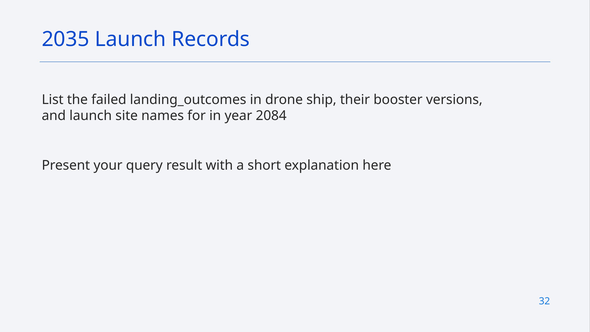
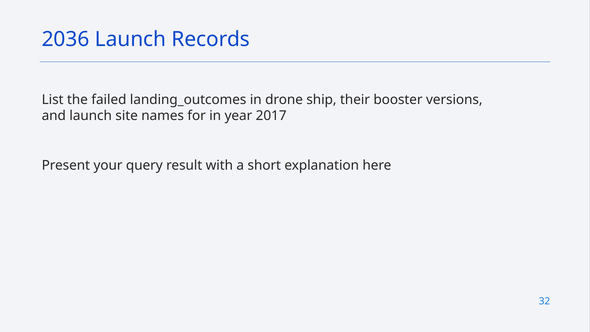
2035: 2035 -> 2036 (66, 39)
2084: 2084 -> 2017 (271, 116)
